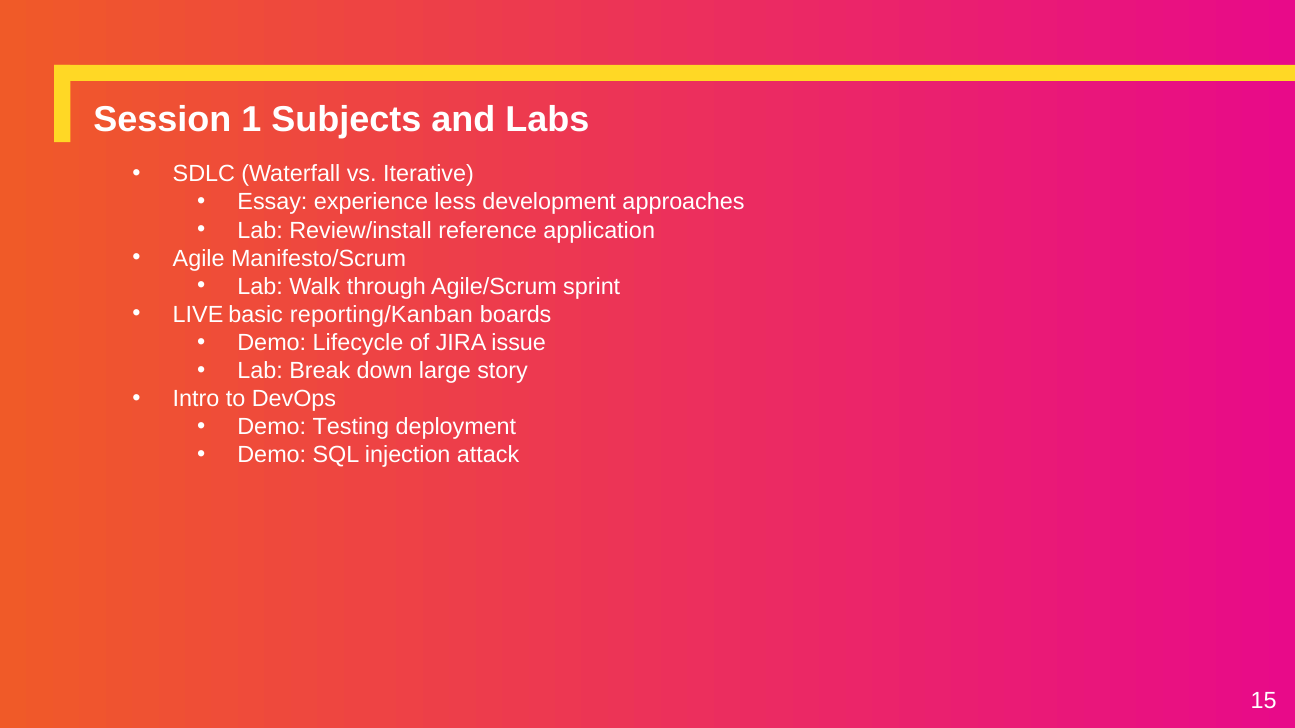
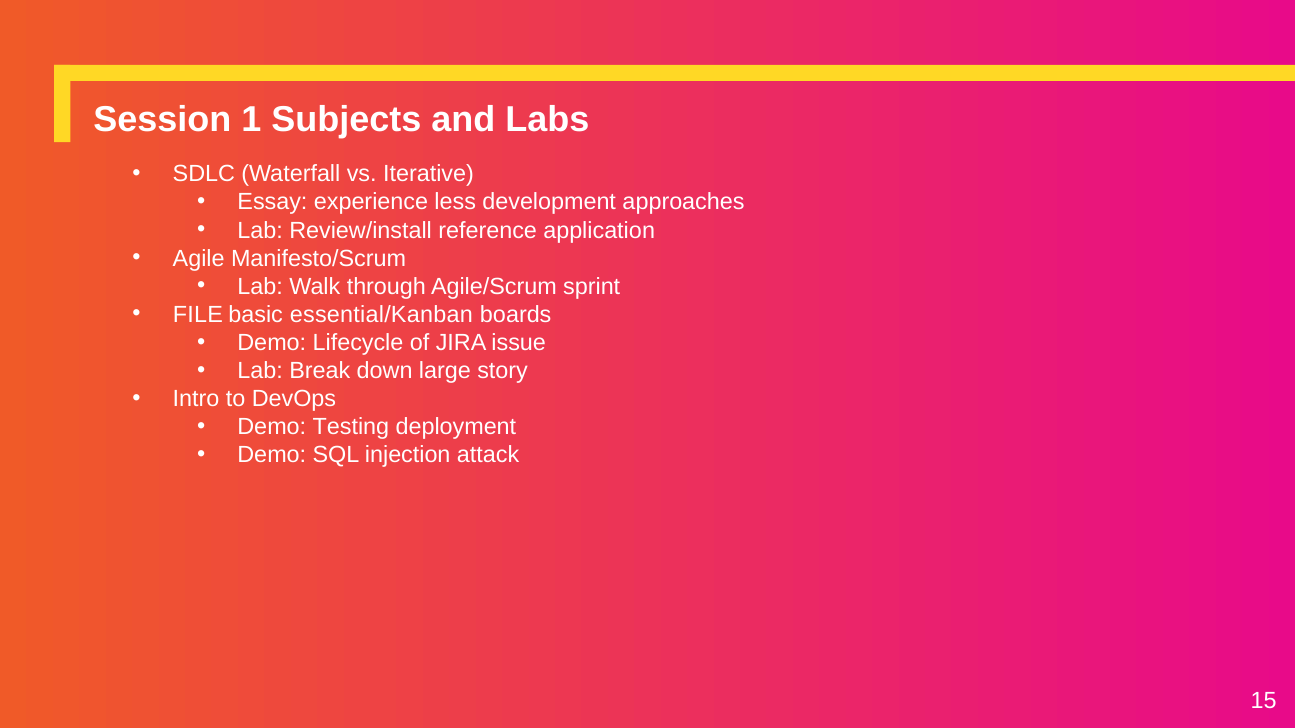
LIVE: LIVE -> FILE (198, 315)
reporting/Kanban: reporting/Kanban -> essential/Kanban (381, 315)
